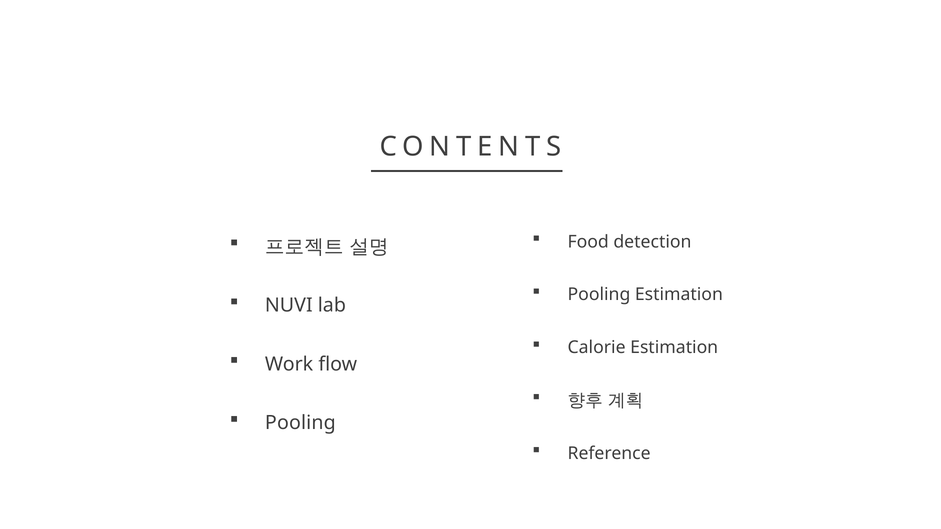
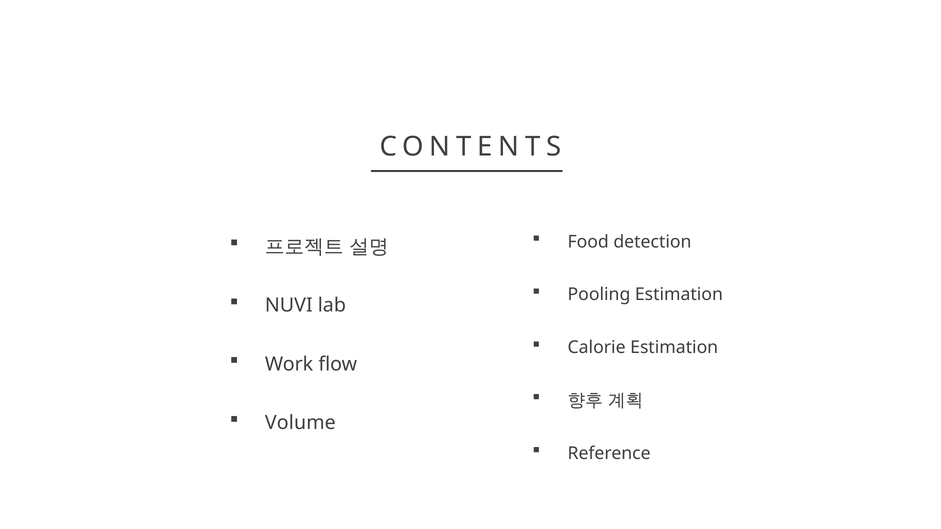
Pooling: Pooling -> Volume (300, 423)
